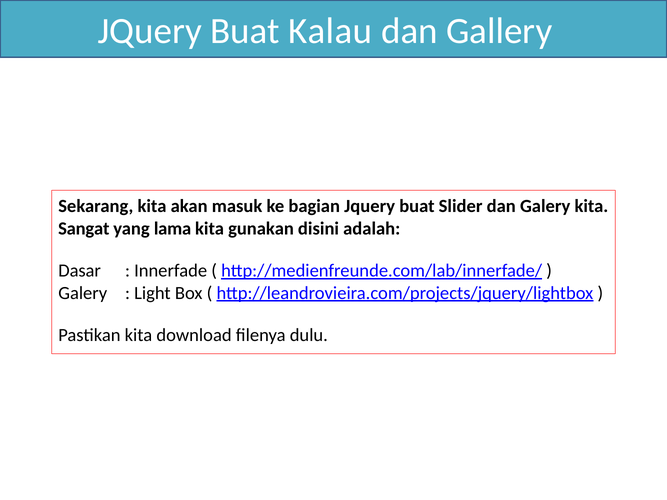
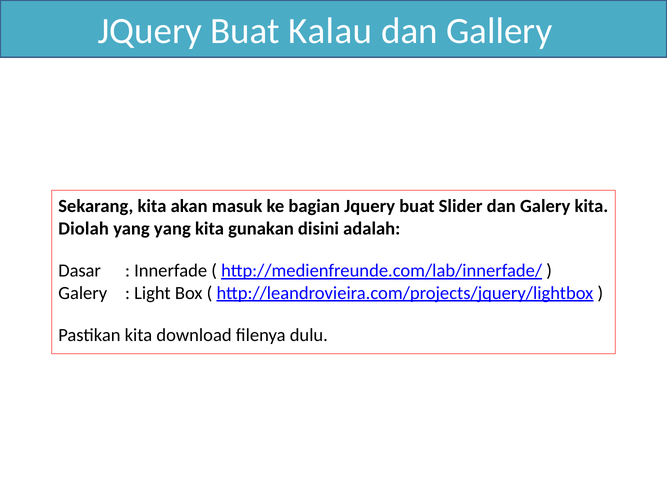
Sangat: Sangat -> Diolah (84, 229)
yang lama: lama -> yang (172, 229)
